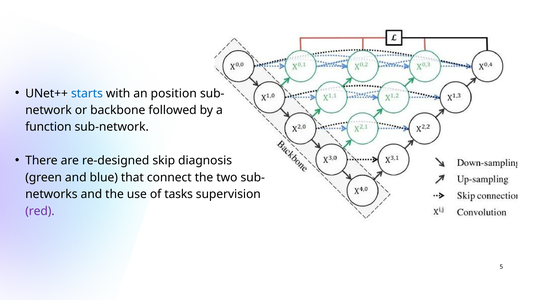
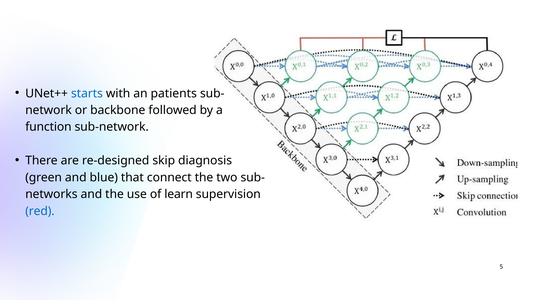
position: position -> patients (174, 93)
tasks: tasks -> learn (179, 194)
red colour: purple -> blue (40, 211)
